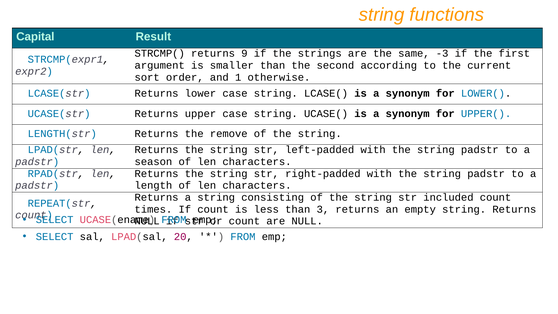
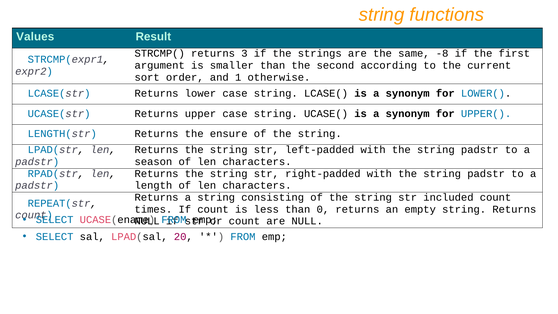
Capital: Capital -> Values (35, 37)
9: 9 -> 3 (244, 54)
-3: -3 -> -8 (442, 54)
remove: remove -> ensure (229, 134)
3: 3 -> 0 (323, 209)
